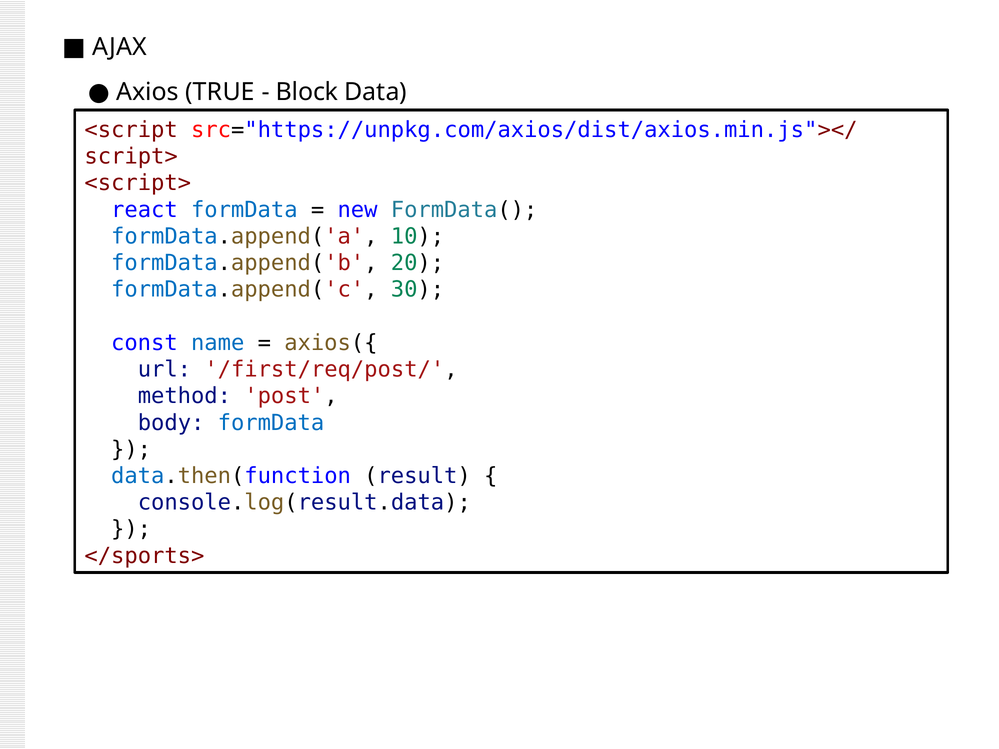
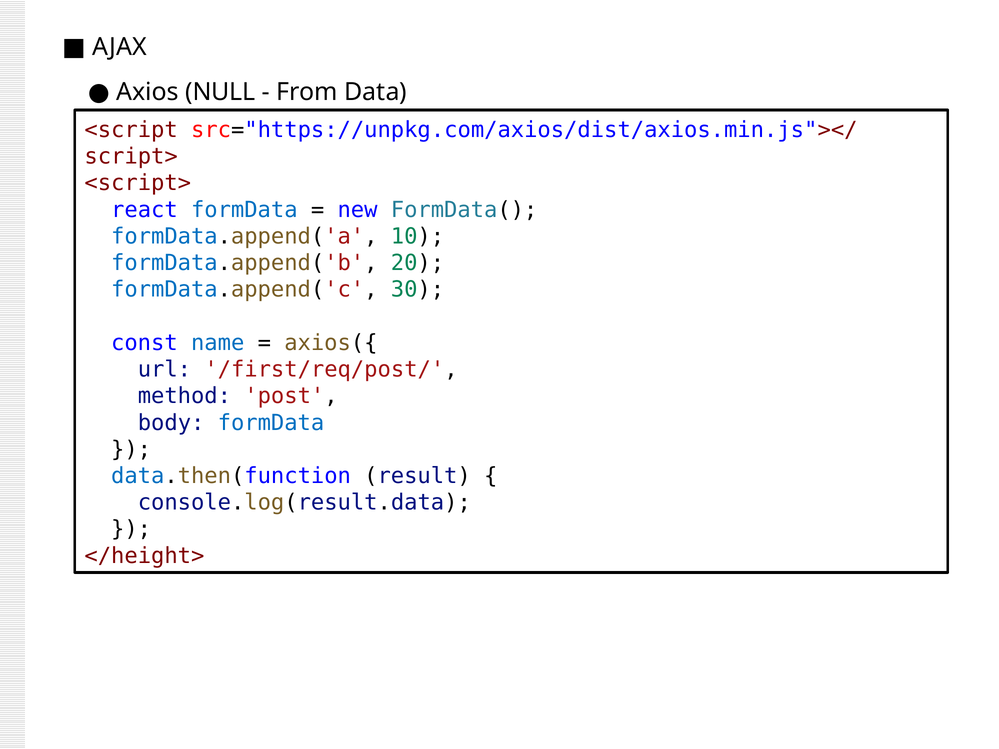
TRUE: TRUE -> NULL (220, 92)
Block: Block -> From (307, 92)
</sports>: </sports> -> </height> (144, 556)
